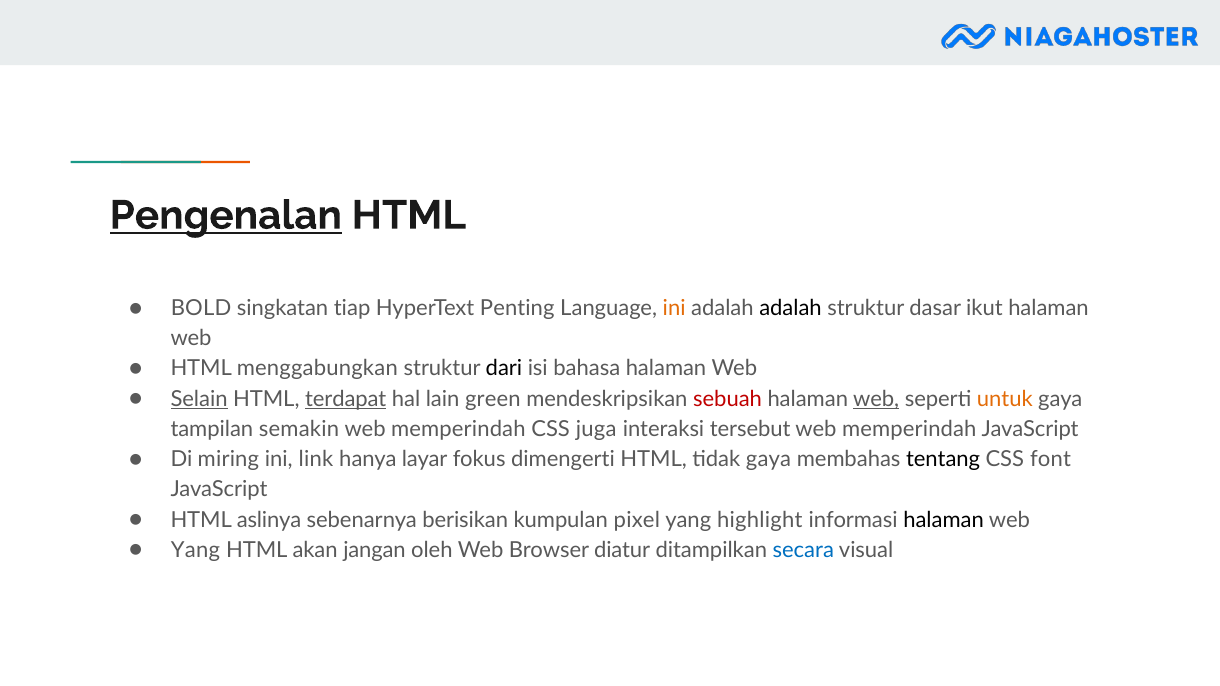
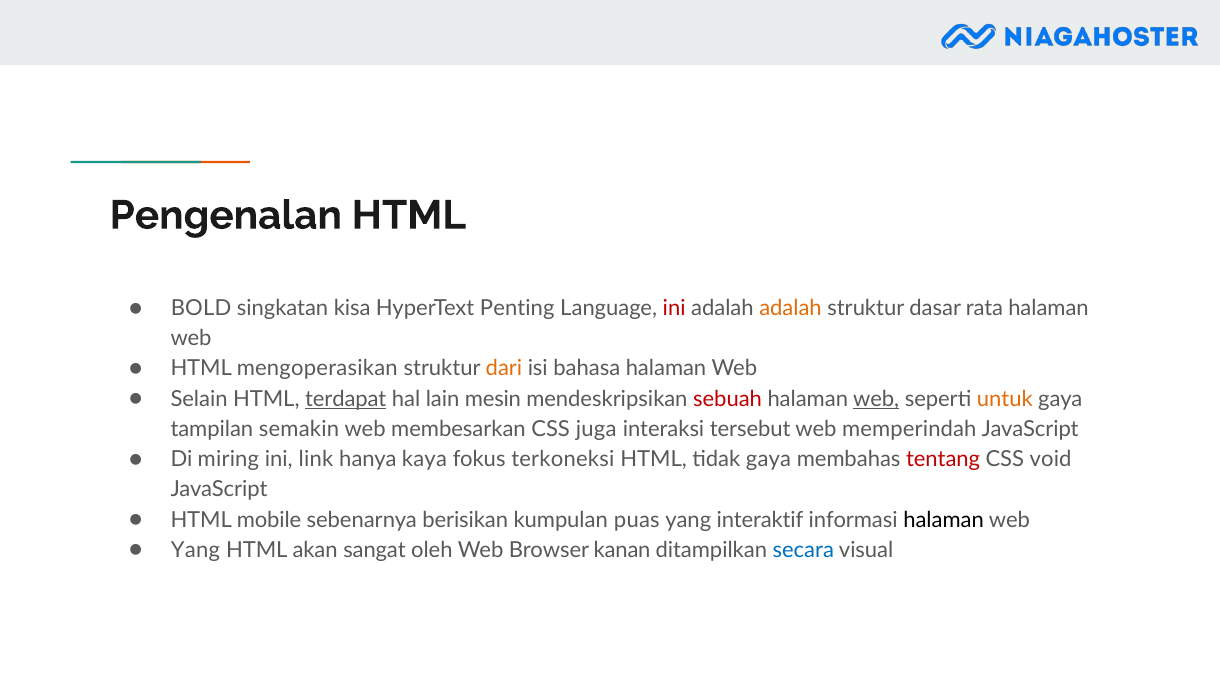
Pengenalan underline: present -> none (226, 215)
tiap: tiap -> kisa (352, 308)
ini colour: orange -> red (674, 308)
adalah colour: black -> orange (791, 308)
ikut: ikut -> rata (985, 308)
menggabungkan: menggabungkan -> mengoperasikan (317, 369)
dari colour: black -> orange (504, 369)
Selain underline: present -> none (199, 399)
green: green -> mesin (493, 399)
memperindah: memperindah -> membesarkan (458, 429)
layar: layar -> kaya (424, 459)
dimengerti: dimengerti -> terkoneksi (563, 459)
tentang colour: black -> red (943, 459)
font: font -> void (1051, 459)
aslinya: aslinya -> mobile (269, 520)
pixel: pixel -> puas (637, 520)
highlight: highlight -> interaktif (760, 520)
jangan: jangan -> sangat (374, 550)
diatur: diatur -> kanan (622, 550)
